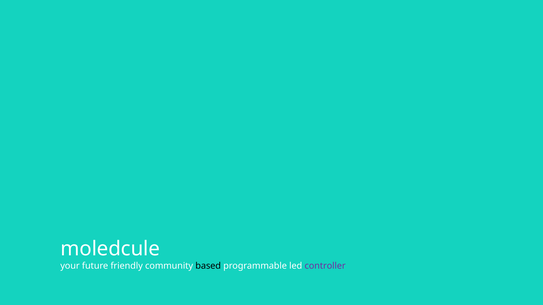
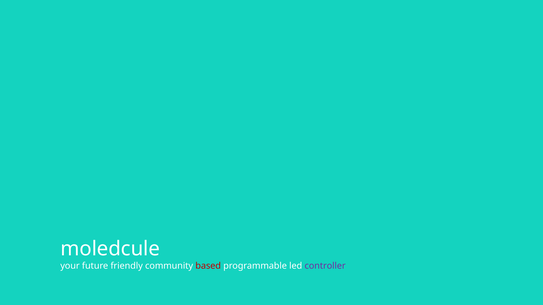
based colour: black -> red (208, 266)
